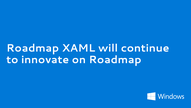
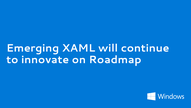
Roadmap: Roadmap -> Emerging (33, 48)
